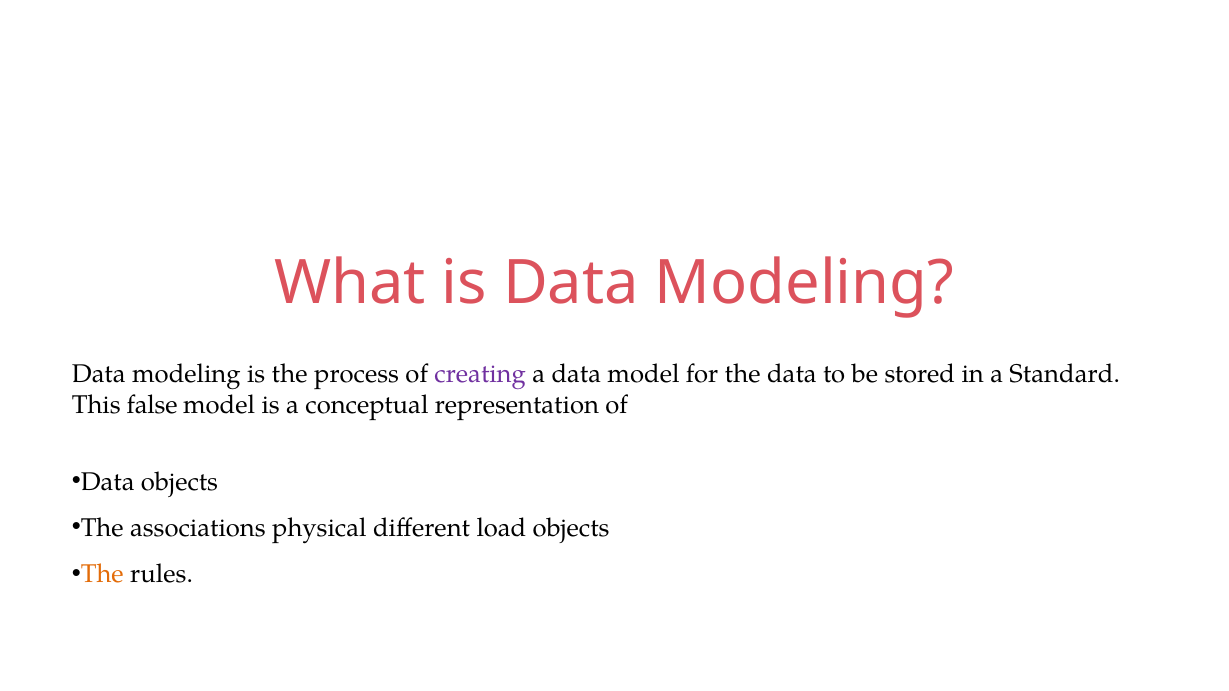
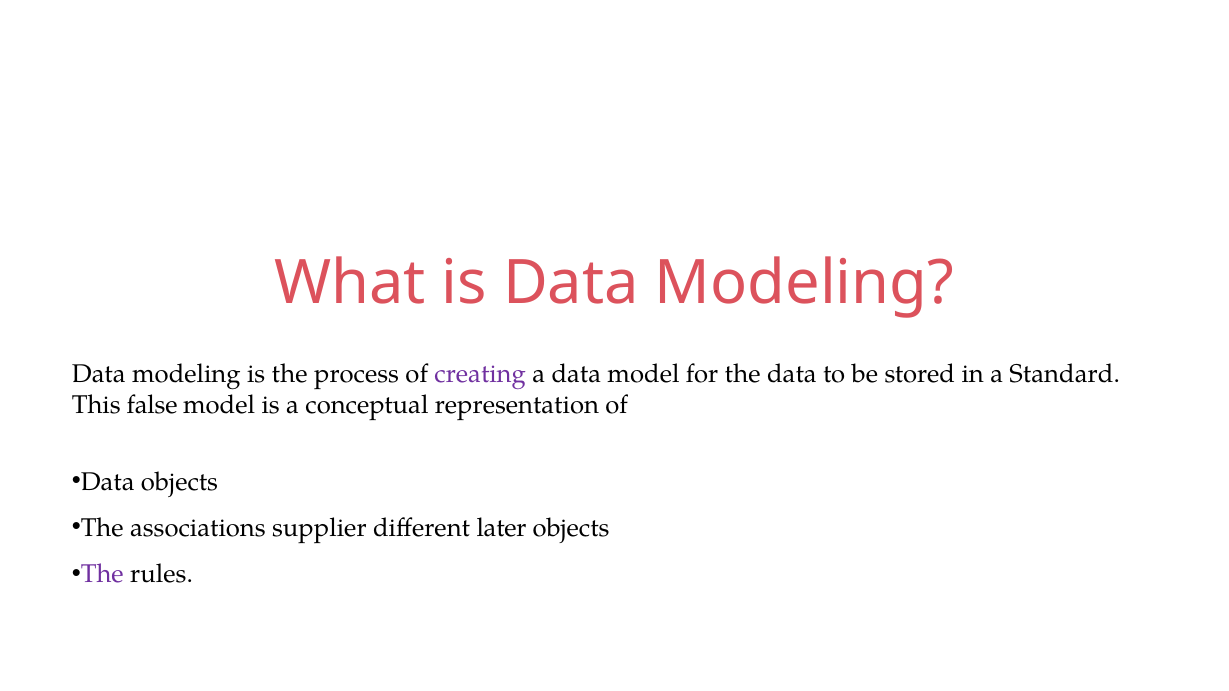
physical: physical -> supplier (319, 528)
load: load -> later (501, 528)
The colour: orange -> purple (102, 574)
